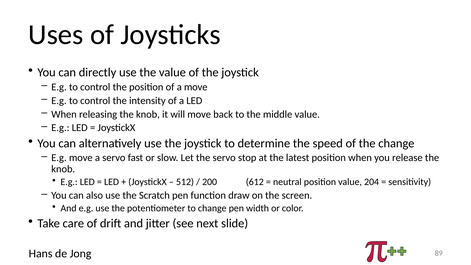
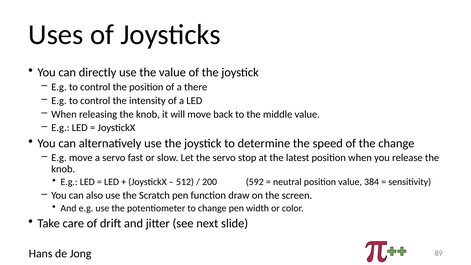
a move: move -> there (196, 87)
612: 612 -> 592 (255, 182)
204: 204 -> 384 (372, 182)
